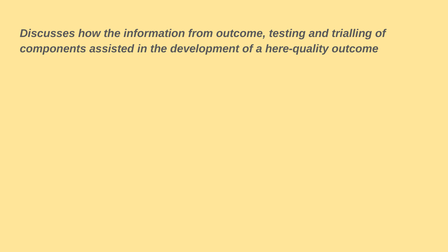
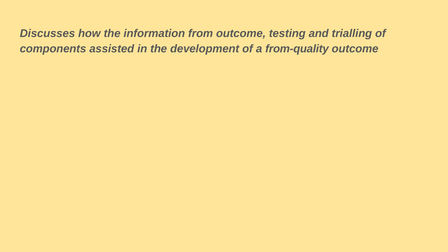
here-quality: here-quality -> from-quality (297, 49)
